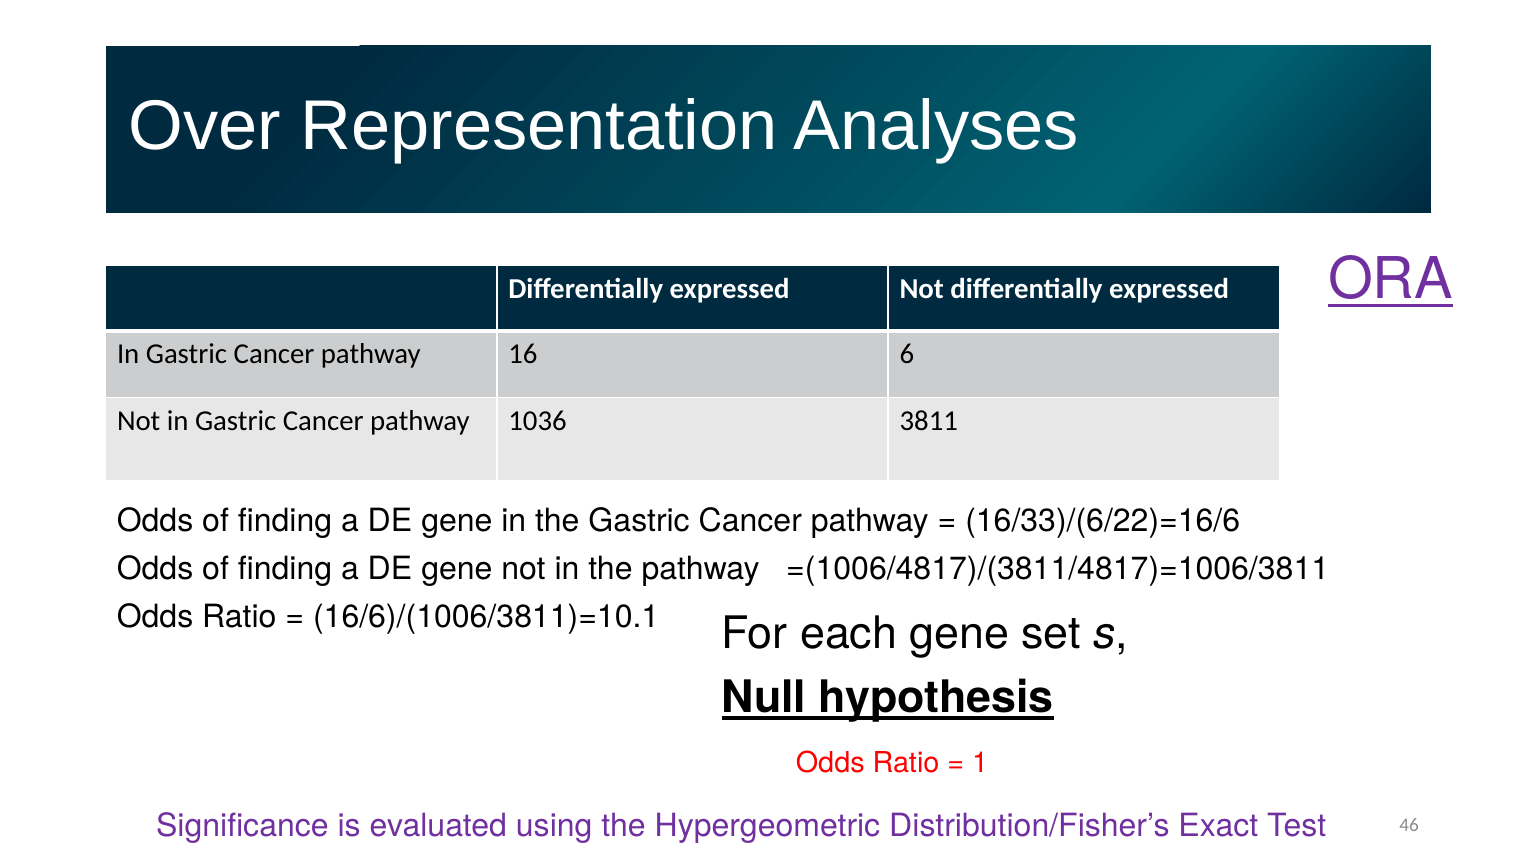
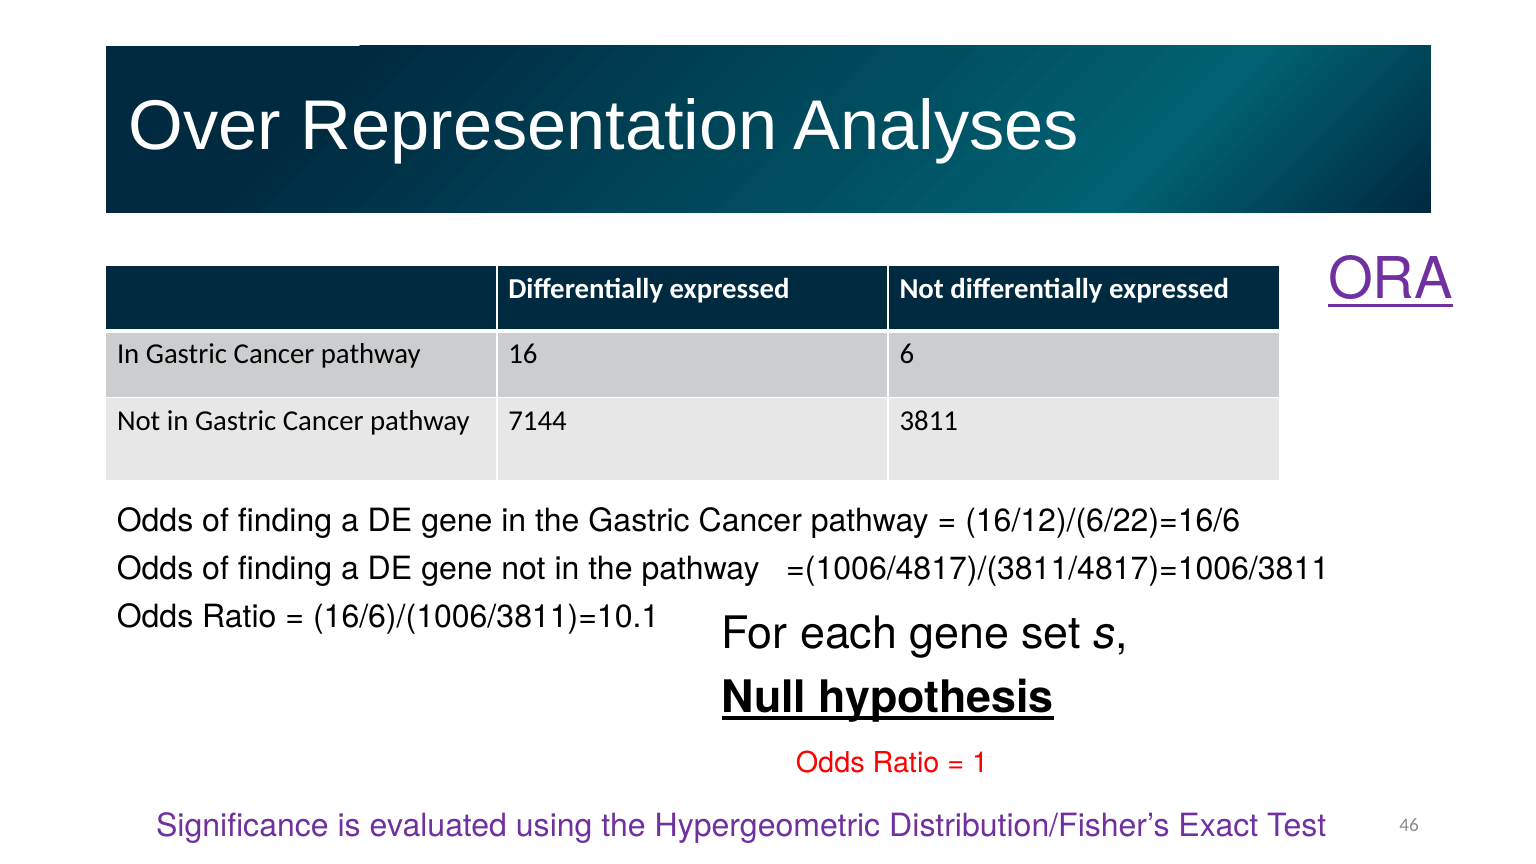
1036: 1036 -> 7144 (538, 421)
16/33)/(6/22)=16/6: 16/33)/(6/22)=16/6 -> 16/12)/(6/22)=16/6 (1103, 521)
